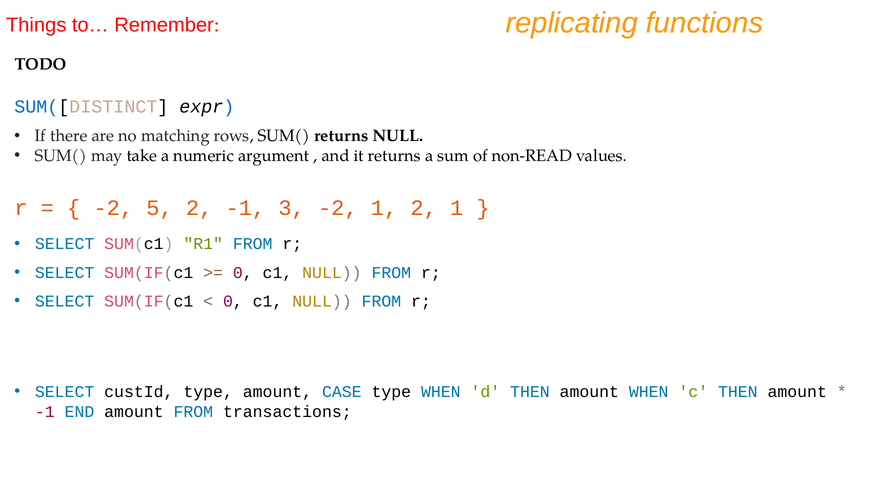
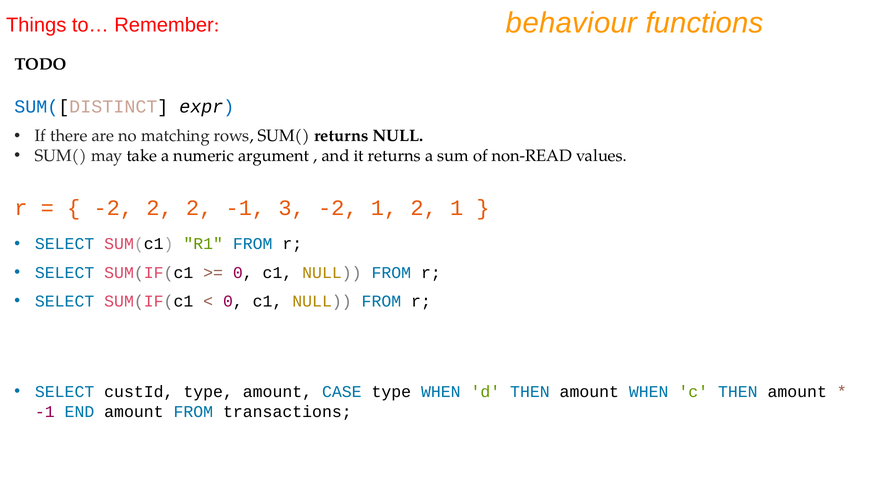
replicating: replicating -> behaviour (571, 23)
-2 5: 5 -> 2 (160, 208)
